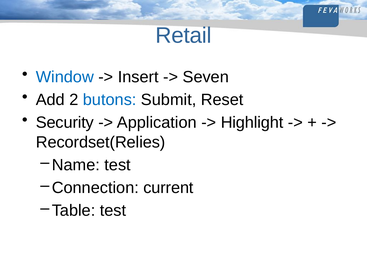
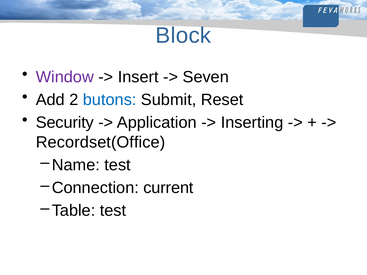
Retail: Retail -> Block (183, 36)
Window colour: blue -> purple (65, 77)
Highlight: Highlight -> Inserting (252, 123)
Recordset(Relies: Recordset(Relies -> Recordset(Office (101, 142)
